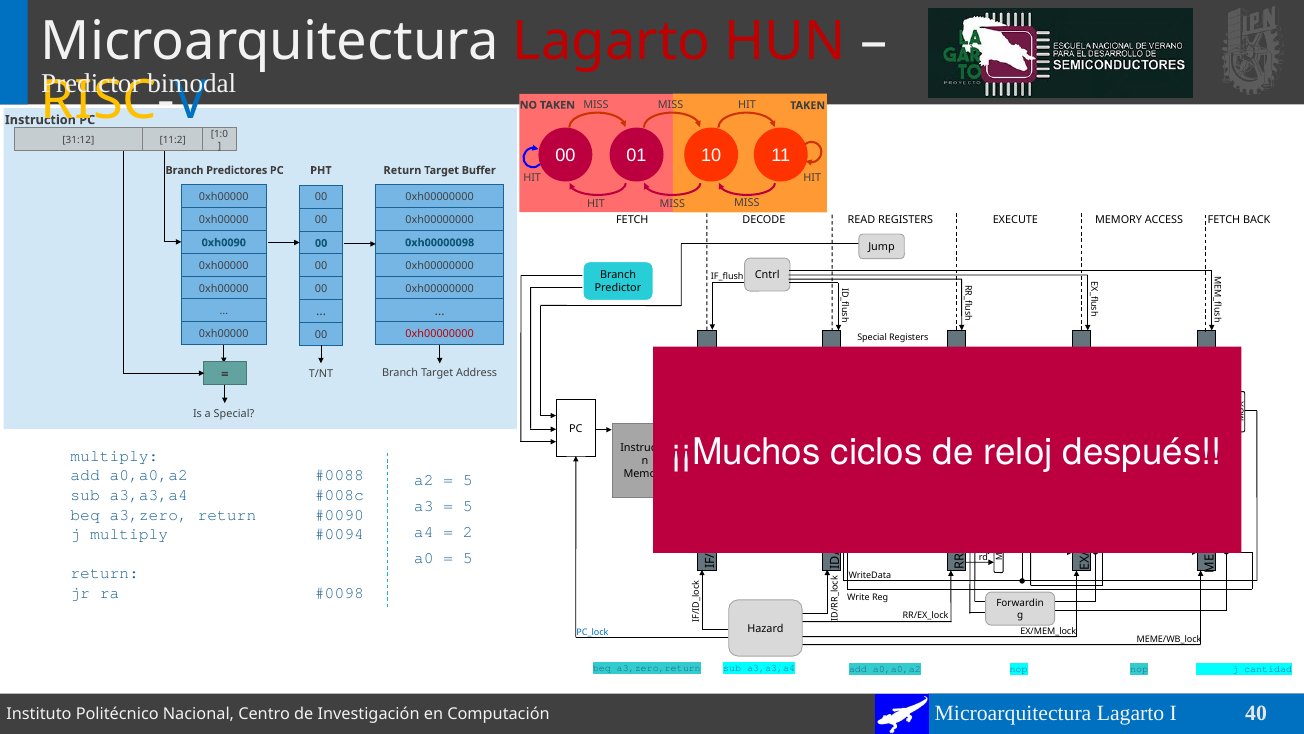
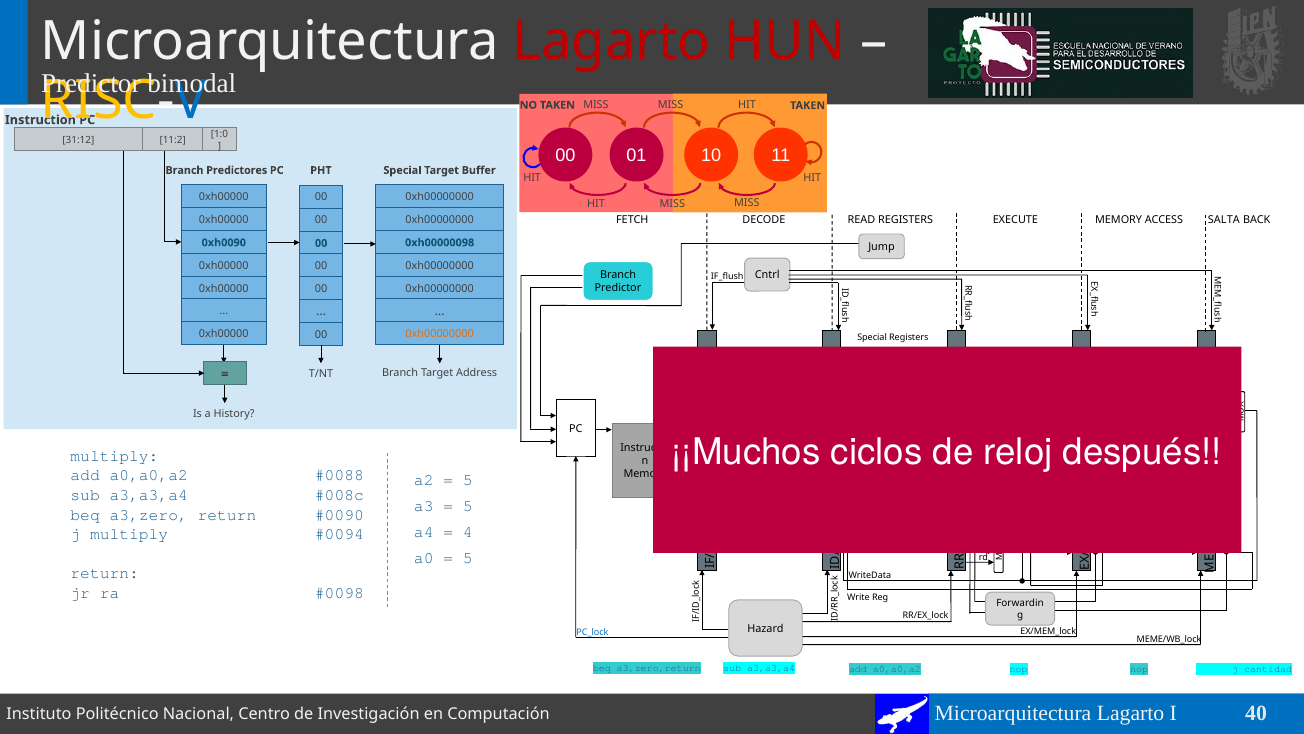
PHT Return: Return -> Special (402, 170)
ACCESS FETCH: FETCH -> SALTA (1224, 220)
0xh00000000 colour: red -> orange (440, 334)
a Special: Special -> History (234, 413)
2: 2 -> 4 (468, 532)
